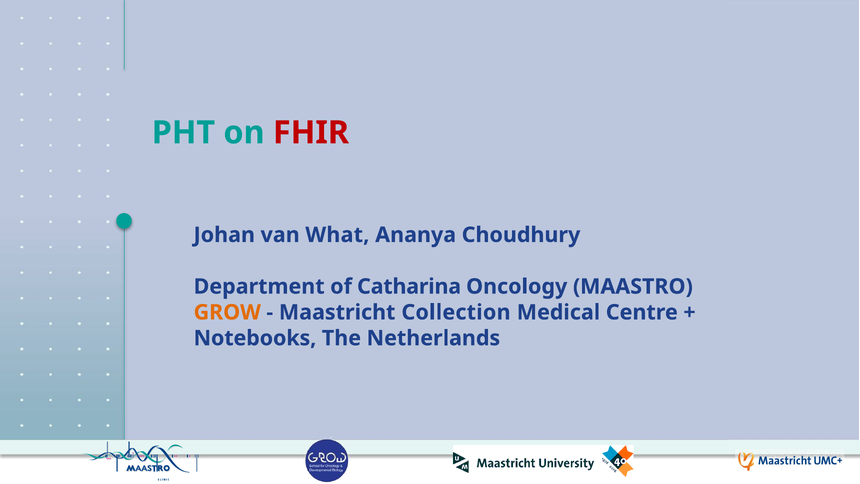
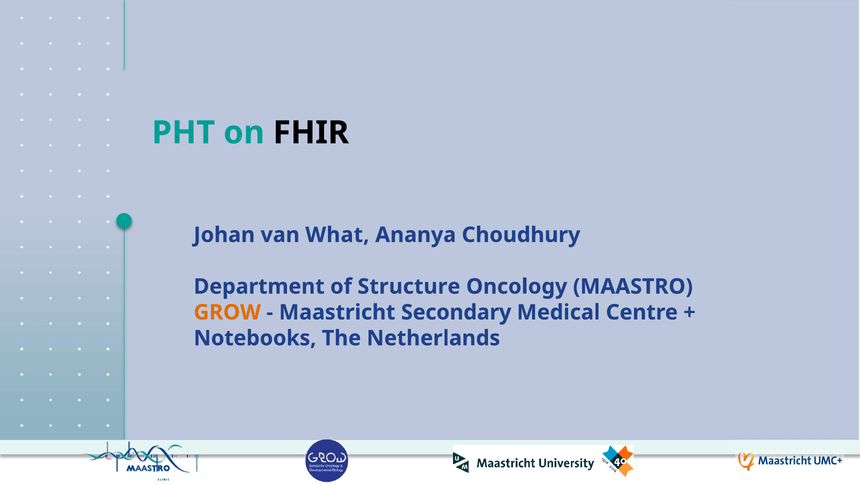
FHIR colour: red -> black (311, 133)
Catharina: Catharina -> Structure (409, 286)
Collection: Collection -> Secondary (456, 312)
